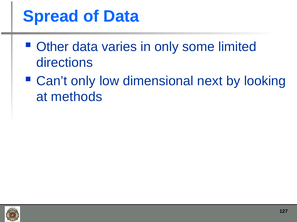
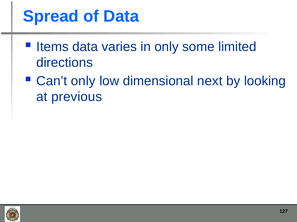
Other: Other -> Items (52, 47)
methods: methods -> previous (77, 97)
